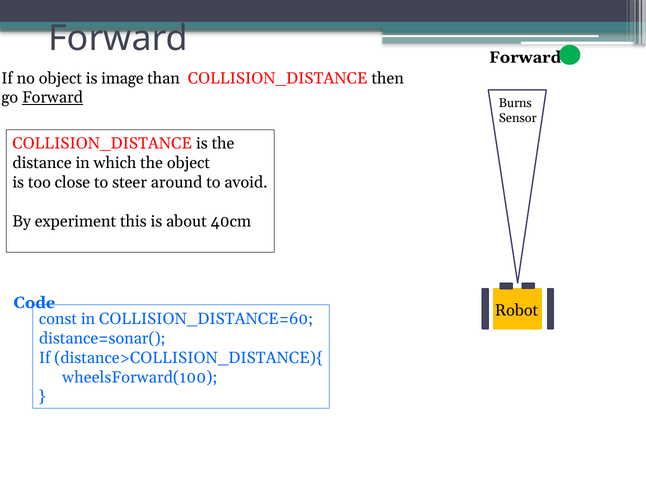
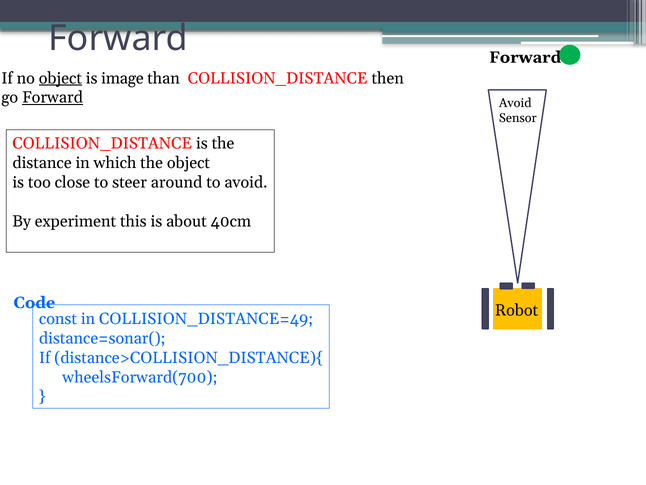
object underline: none -> present (60, 78)
Burns: Burns -> Avoid (515, 103)
COLLISION_DISTANCE=60: COLLISION_DISTANCE=60 -> COLLISION_DISTANCE=49 (206, 319)
wheelsForward(100: wheelsForward(100 -> wheelsForward(700 (140, 377)
